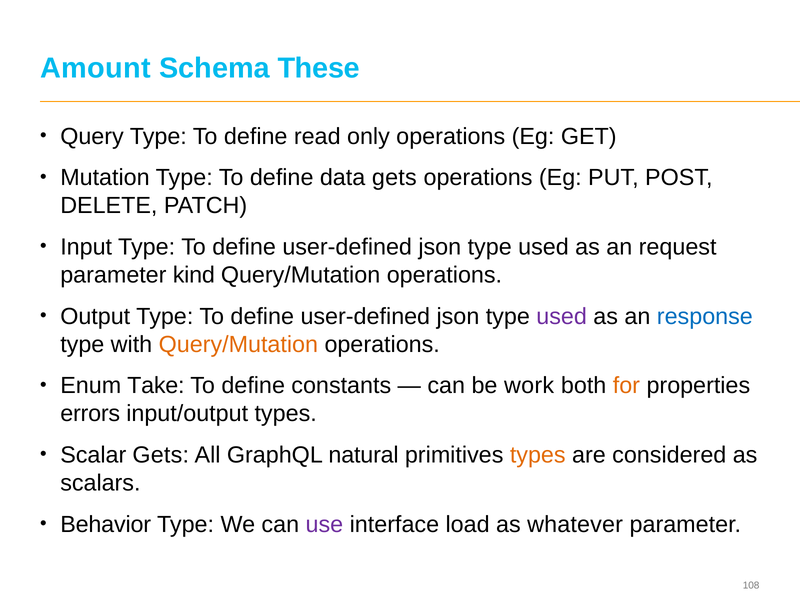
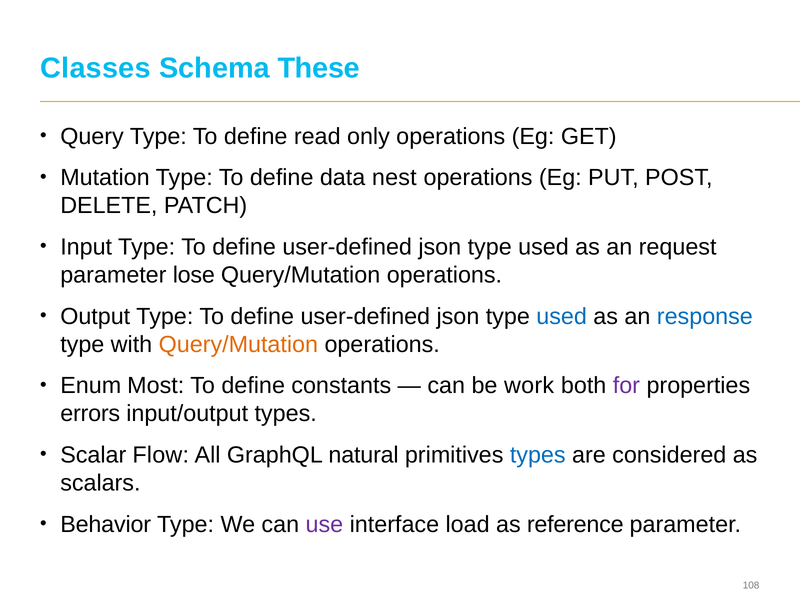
Amount: Amount -> Classes (96, 68)
data gets: gets -> nest (394, 178)
kind: kind -> lose (194, 275)
used colour: purple -> blue (562, 316)
Take: Take -> Most (156, 386)
for colour: orange -> purple (626, 386)
Scalar Gets: Gets -> Flow (161, 455)
types colour: orange -> blue (538, 455)
whatever: whatever -> reference (575, 524)
